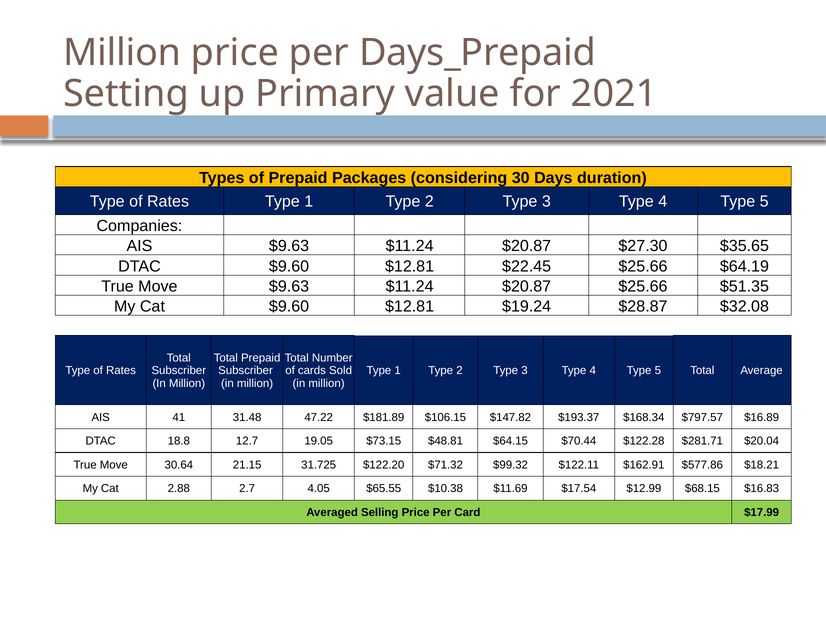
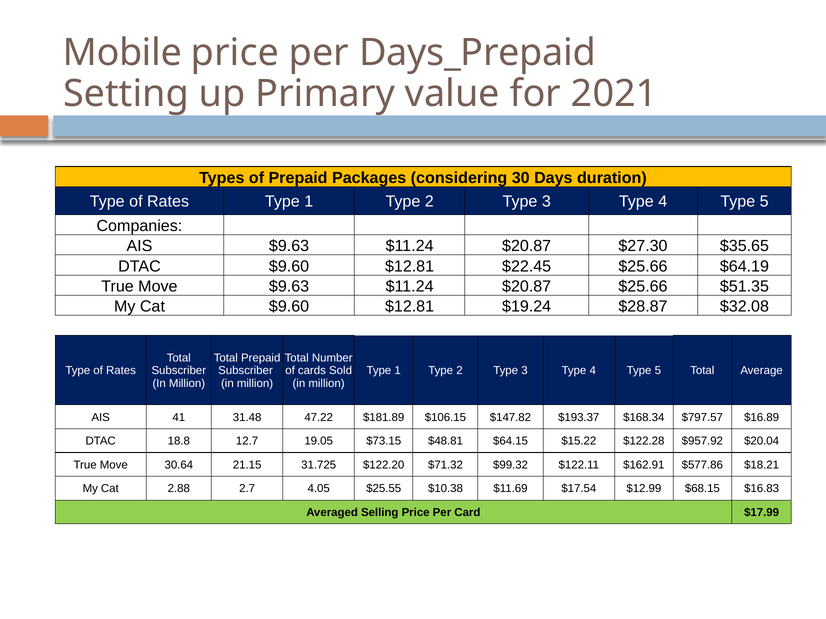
Million: Million -> Mobile (122, 53)
$70.44: $70.44 -> $15.22 (579, 441)
$281.71: $281.71 -> $957.92 (702, 441)
$65.55: $65.55 -> $25.55 (384, 489)
